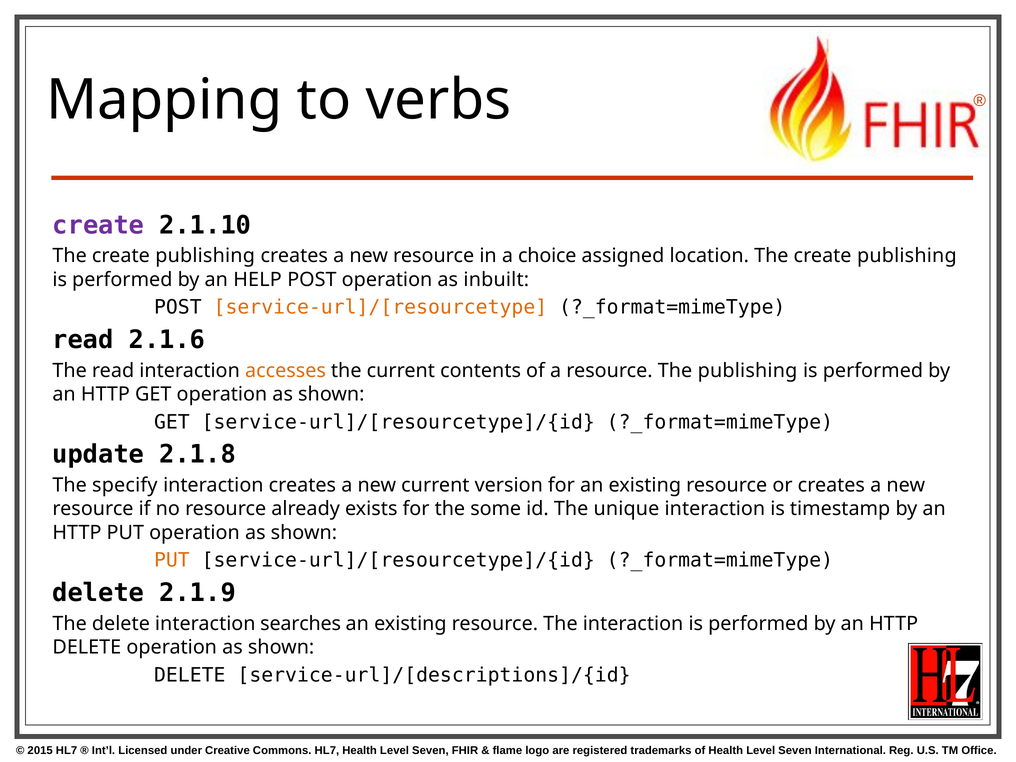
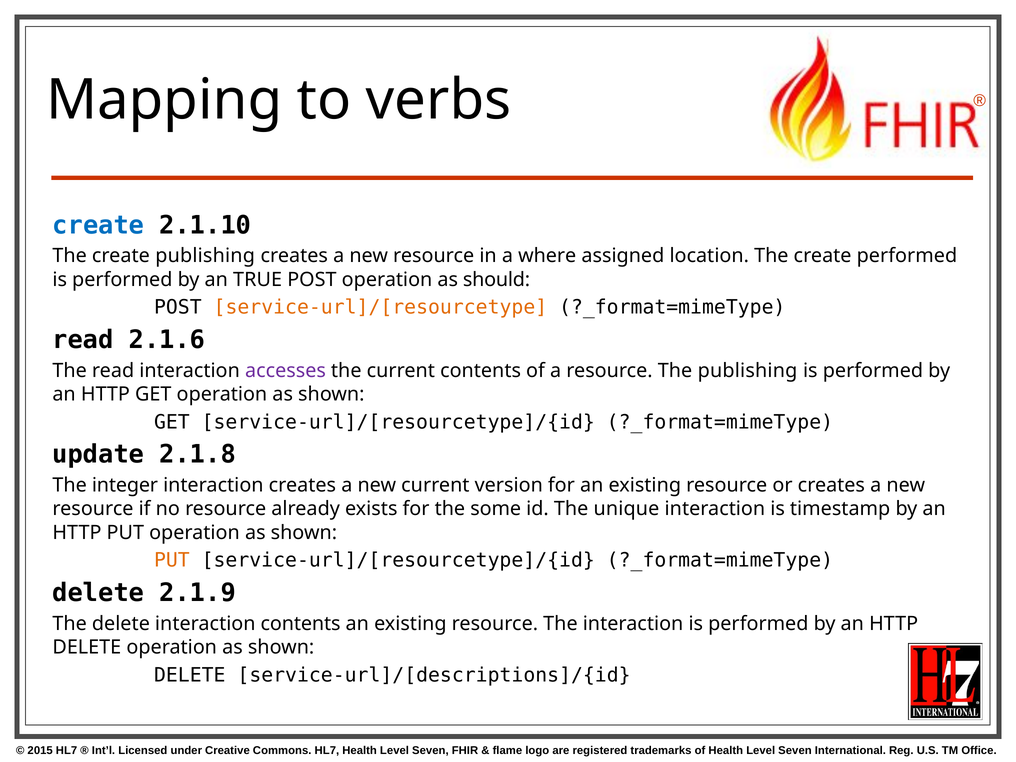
create colour: purple -> blue (98, 225)
choice: choice -> where (547, 256)
location The create publishing: publishing -> performed (907, 256)
HELP: HELP -> TRUE (258, 280)
inbuilt: inbuilt -> should (497, 280)
accesses colour: orange -> purple (285, 371)
specify: specify -> integer (125, 485)
interaction searches: searches -> contents (301, 624)
